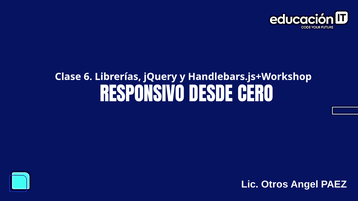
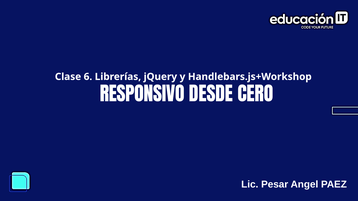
Otros: Otros -> Pesar (275, 185)
